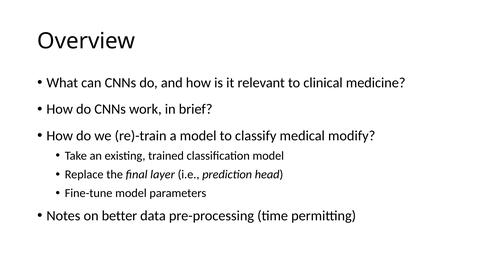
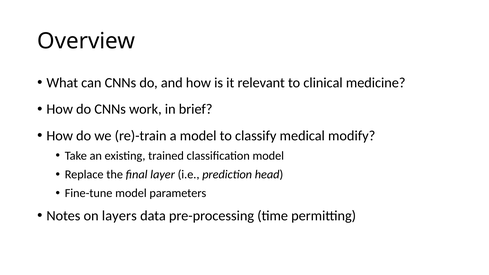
better: better -> layers (119, 216)
